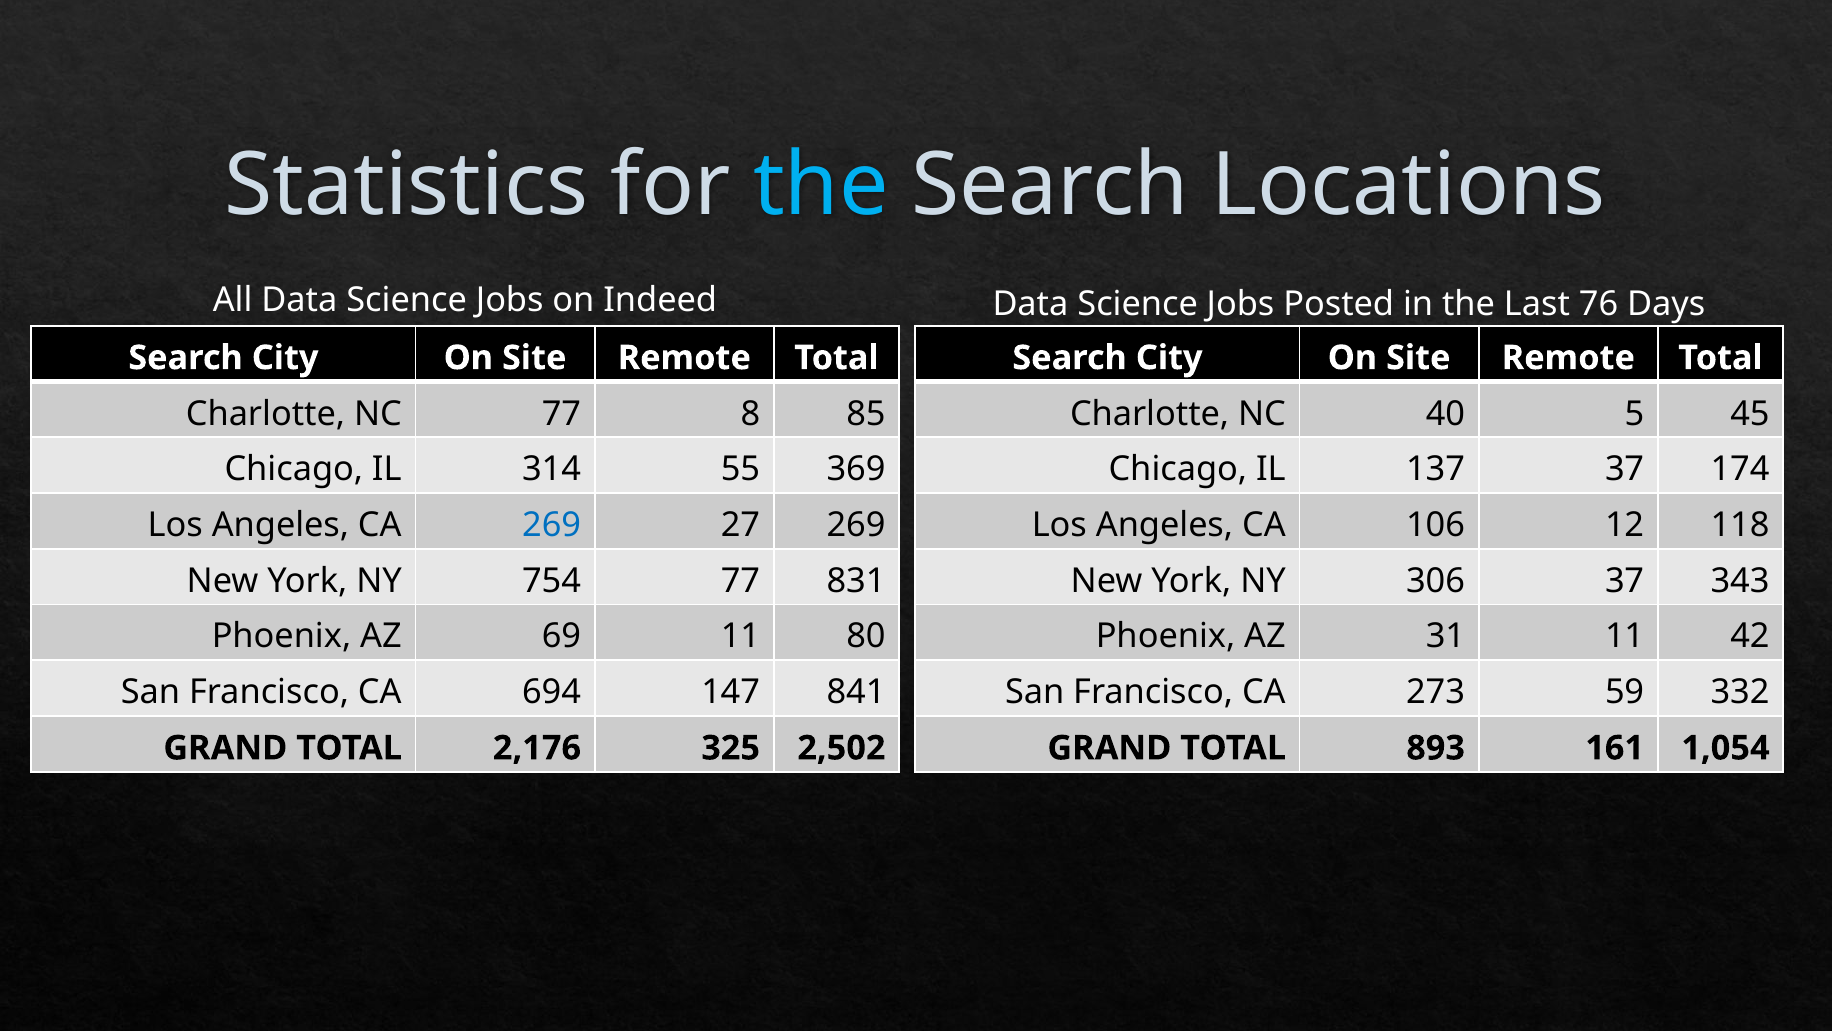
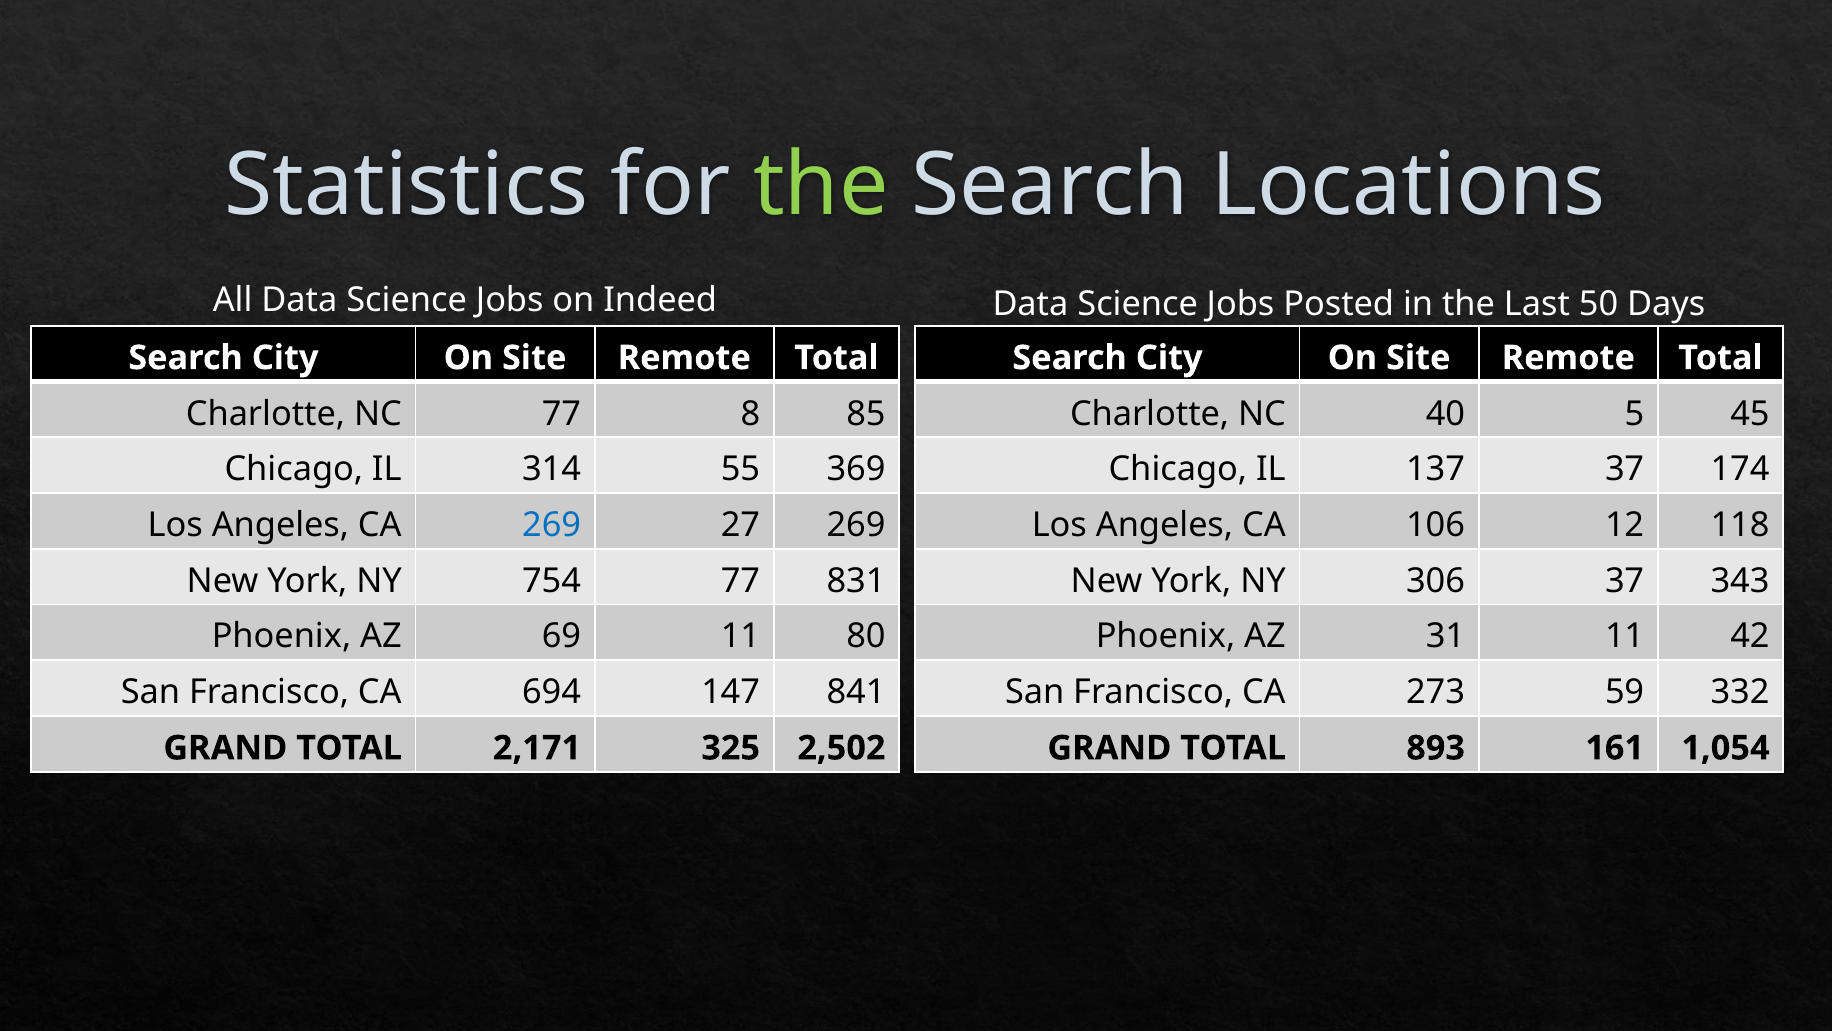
the colour: light blue -> light green (821, 186)
76: 76 -> 50 (1599, 304)
2,176: 2,176 -> 2,171 (537, 748)
